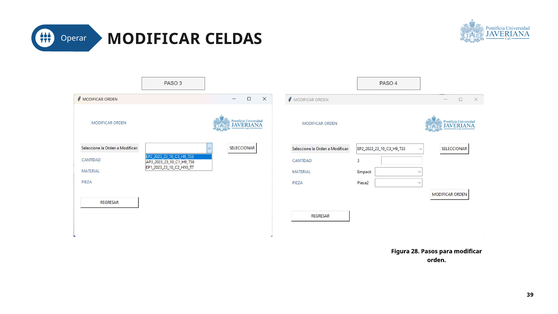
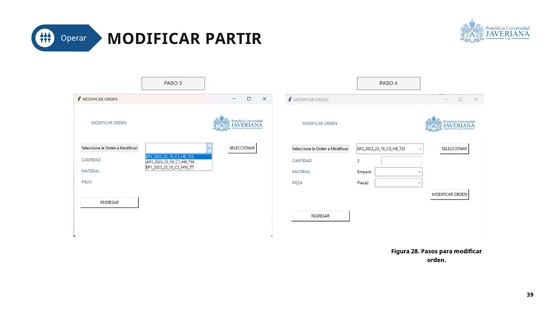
CELDAS: CELDAS -> PARTIR (233, 39)
